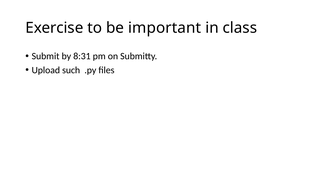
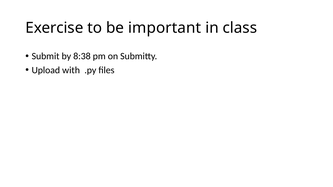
8:31: 8:31 -> 8:38 (82, 56)
such: such -> with (71, 70)
